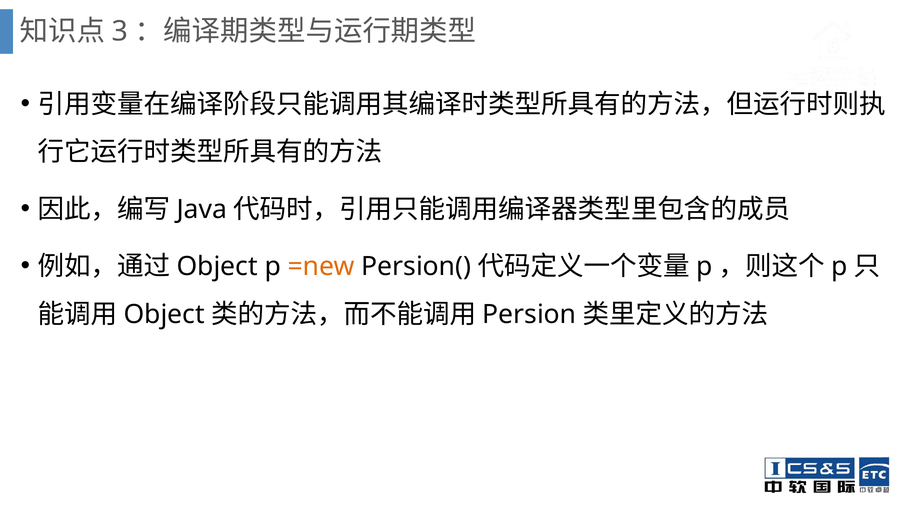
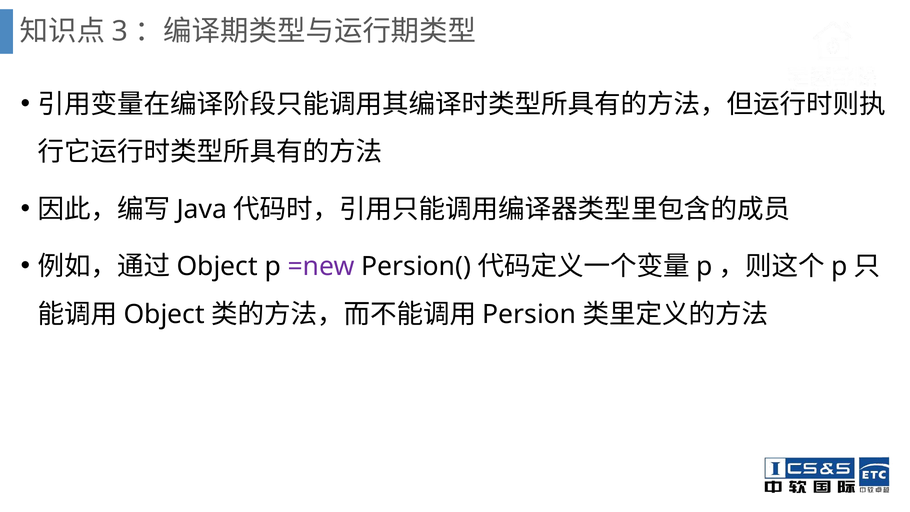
=new colour: orange -> purple (321, 267)
